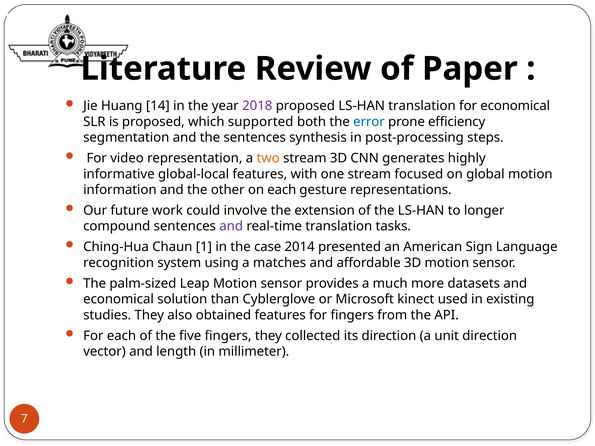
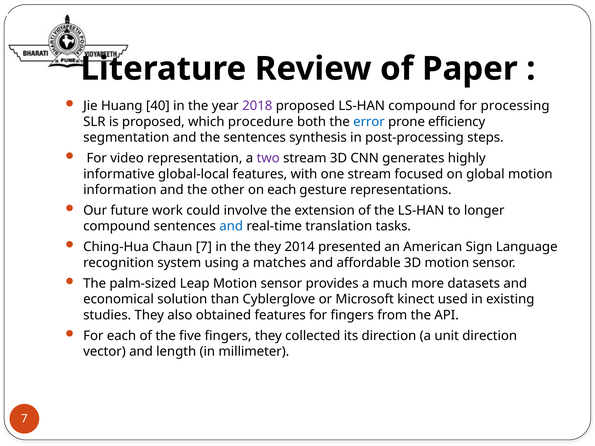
14: 14 -> 40 (158, 106)
LS-HAN translation: translation -> compound (422, 106)
for economical: economical -> processing (515, 106)
supported: supported -> procedure (261, 122)
two colour: orange -> purple (268, 158)
and colour: purple -> blue (231, 226)
Chaun 1: 1 -> 7 (204, 247)
the case: case -> they (268, 247)
